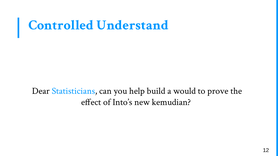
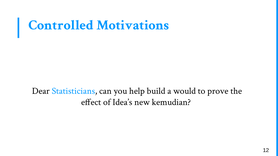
Understand: Understand -> Motivations (133, 25)
Into’s: Into’s -> Idea’s (122, 102)
